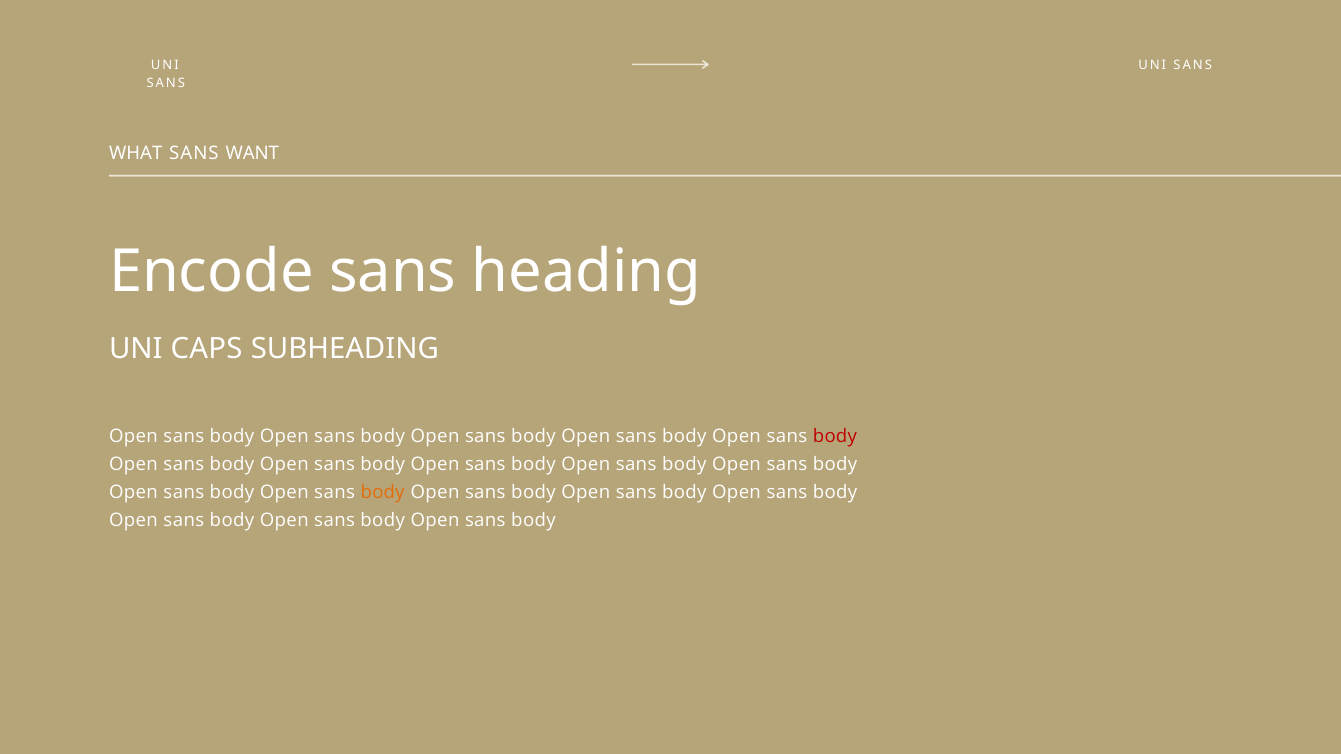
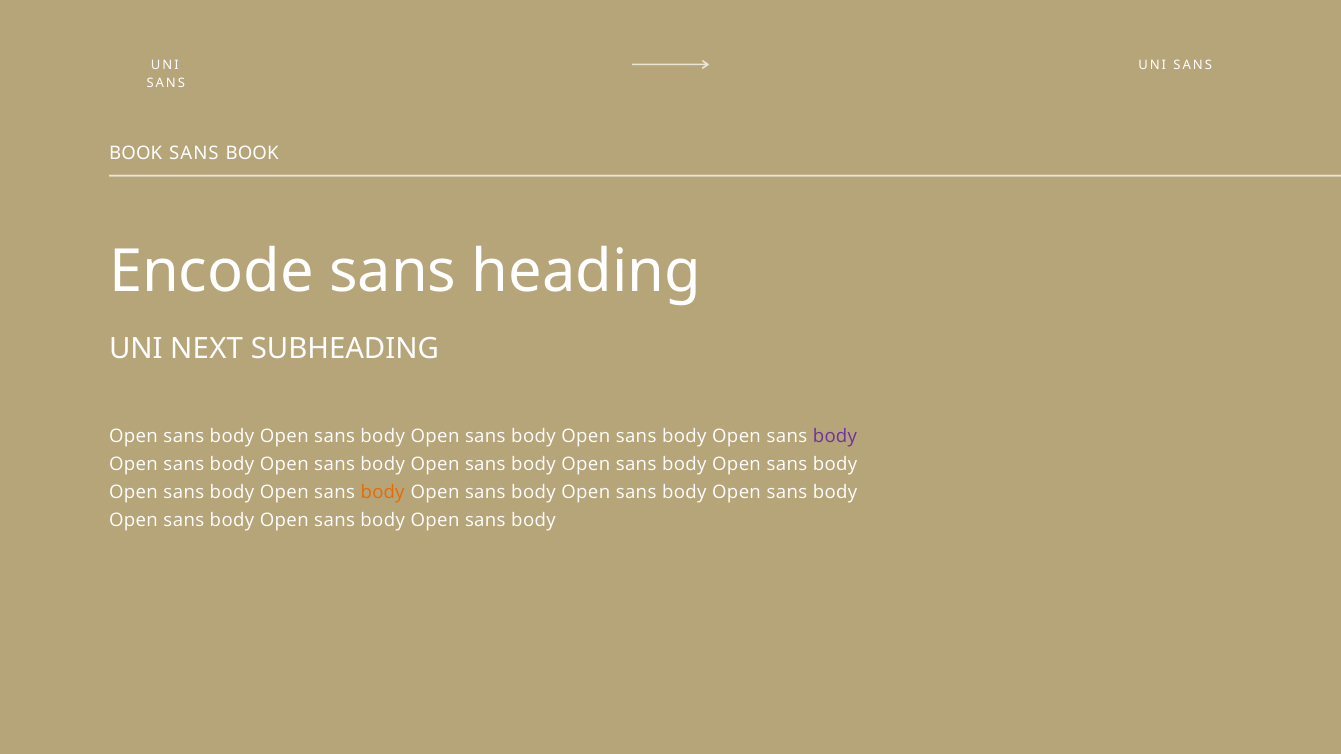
WHAT: WHAT -> BOOK (136, 154)
WANT: WANT -> BOOK (252, 154)
CAPS: CAPS -> NEXT (207, 349)
body colour: red -> purple (835, 437)
